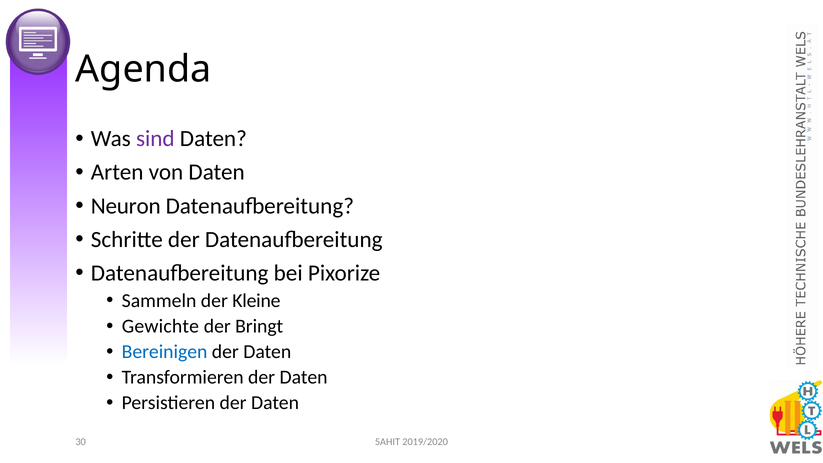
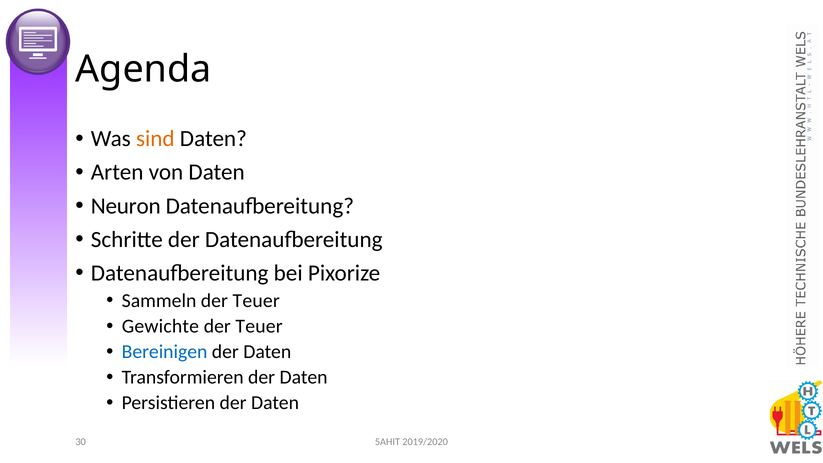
sind colour: purple -> orange (155, 139)
Sammeln der Kleine: Kleine -> Teuer (256, 301)
Bringt: Bringt -> Teuer (259, 326)
